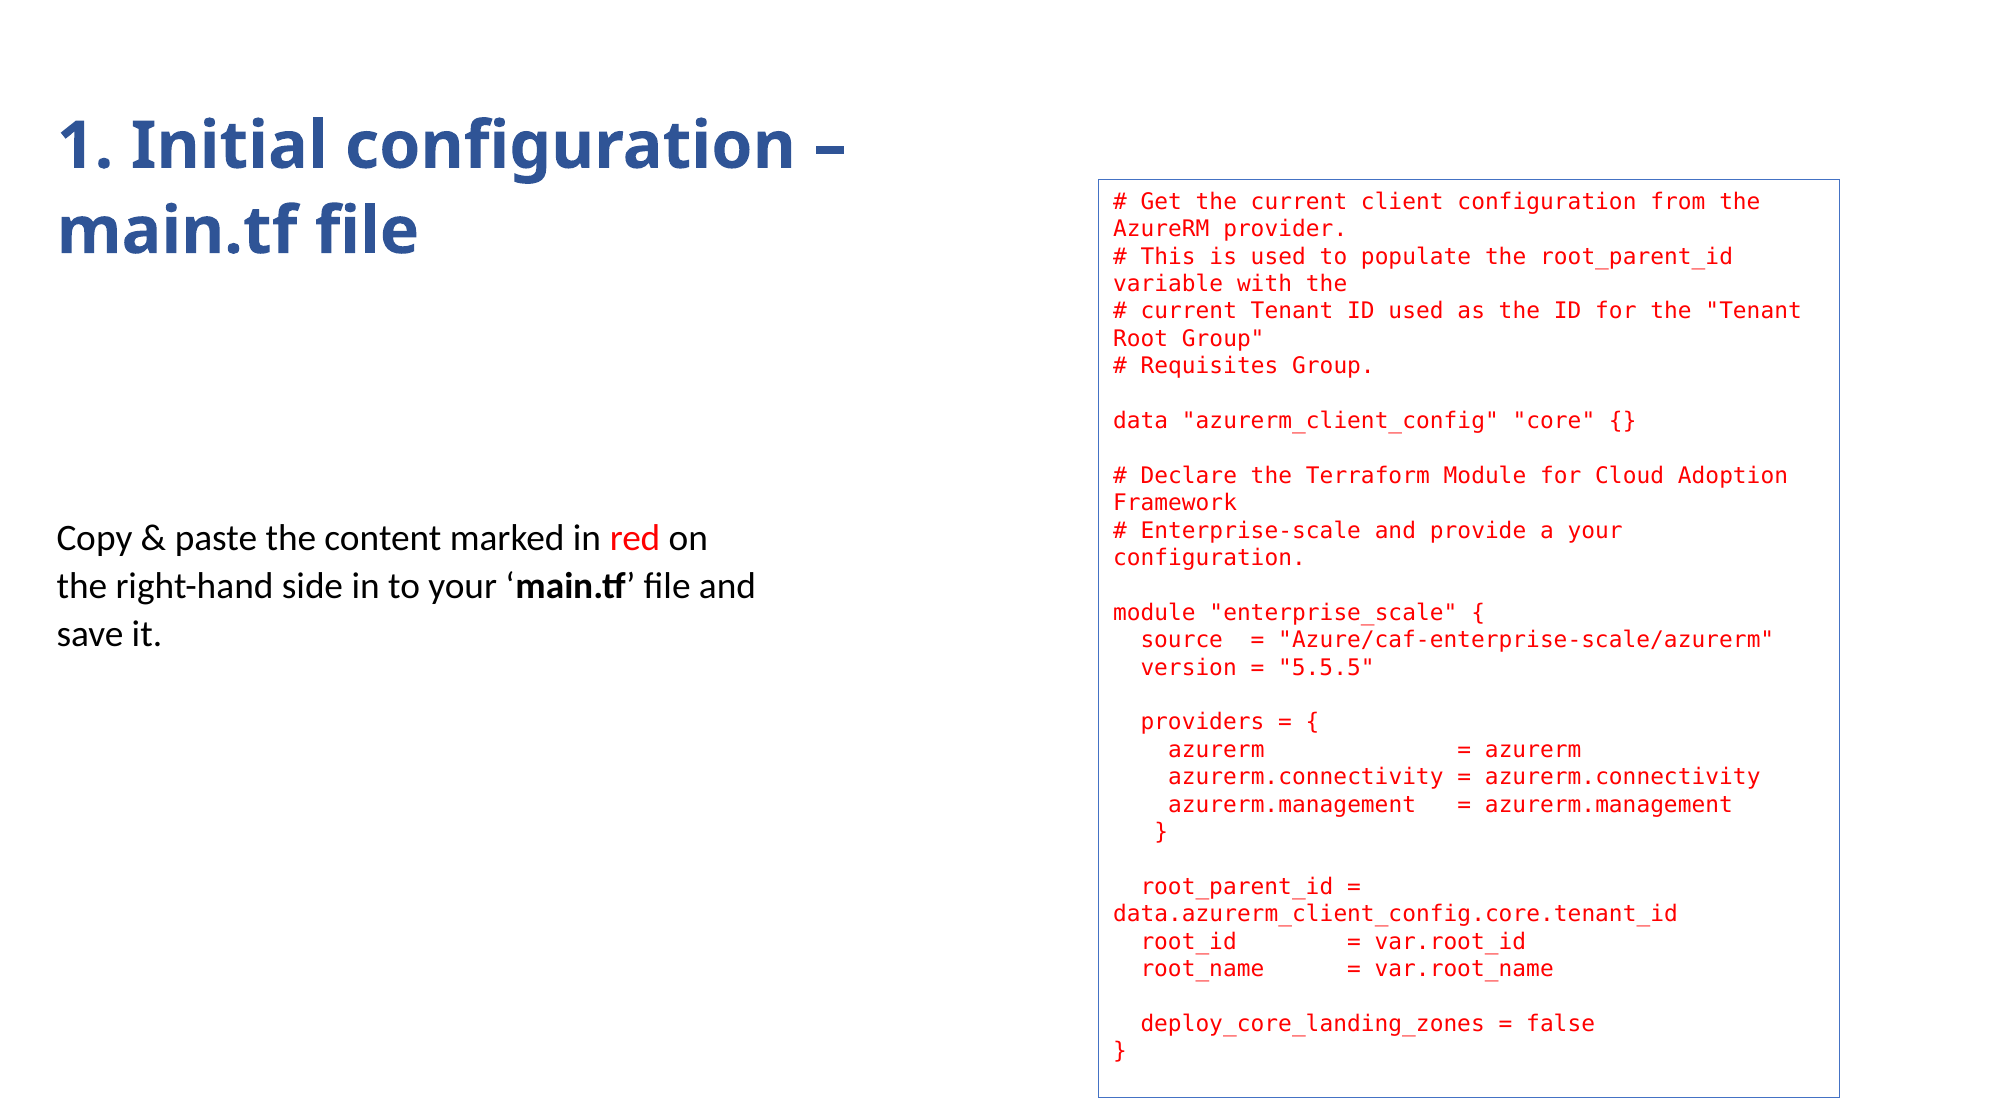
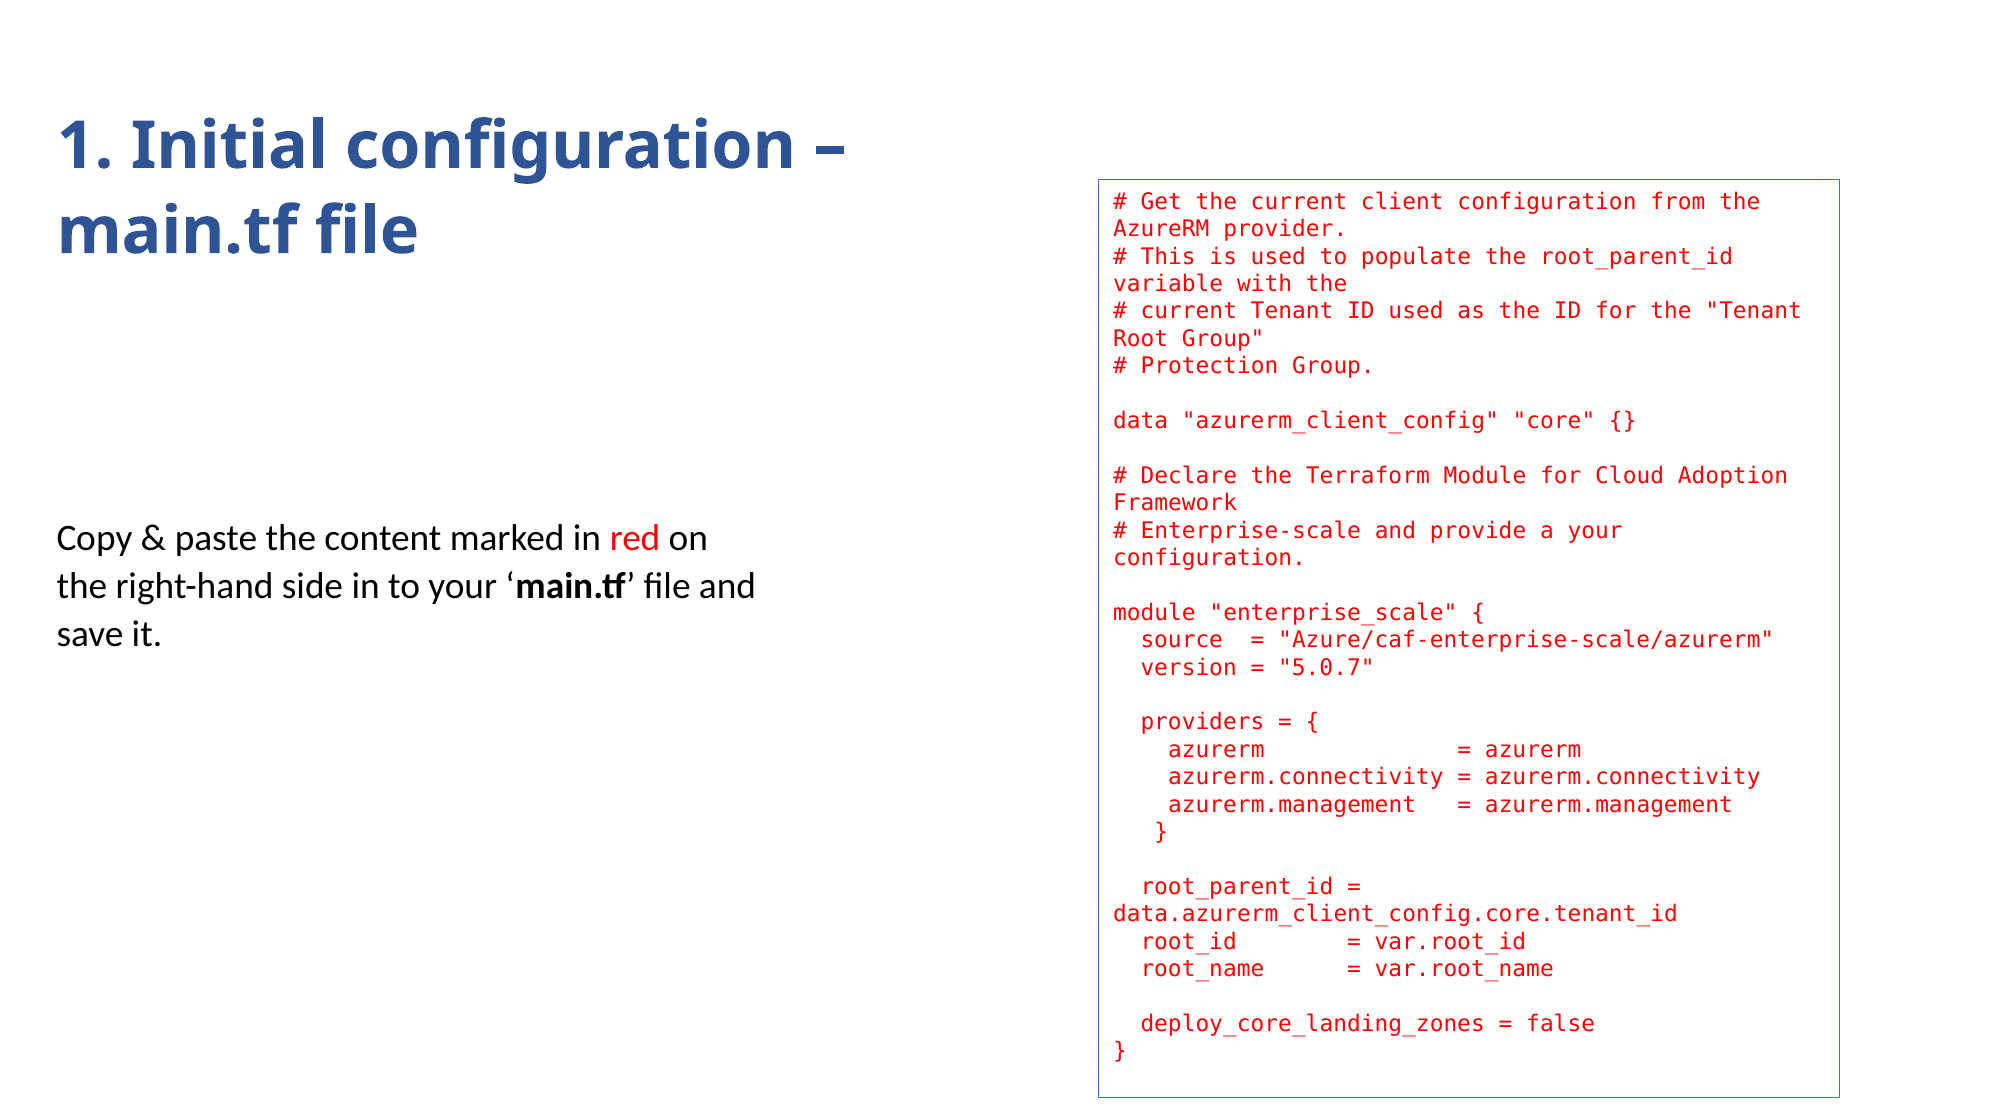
Requisites: Requisites -> Protection (1209, 366)
5.5.5: 5.5.5 -> 5.0.7 (1326, 668)
